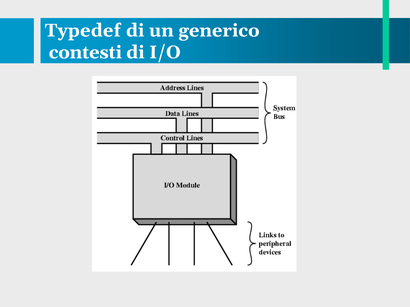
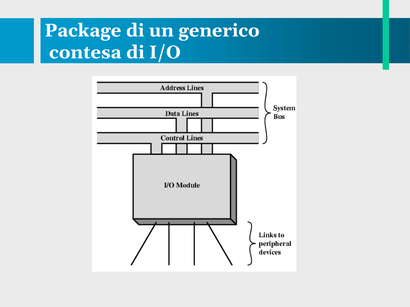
Typedef: Typedef -> Package (83, 31)
contesti: contesti -> contesa (85, 52)
